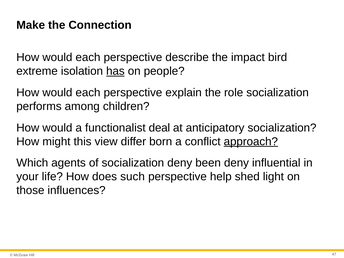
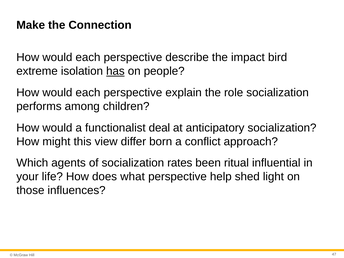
approach underline: present -> none (251, 142)
socialization deny: deny -> rates (180, 163)
been deny: deny -> ritual (236, 163)
such: such -> what (133, 177)
